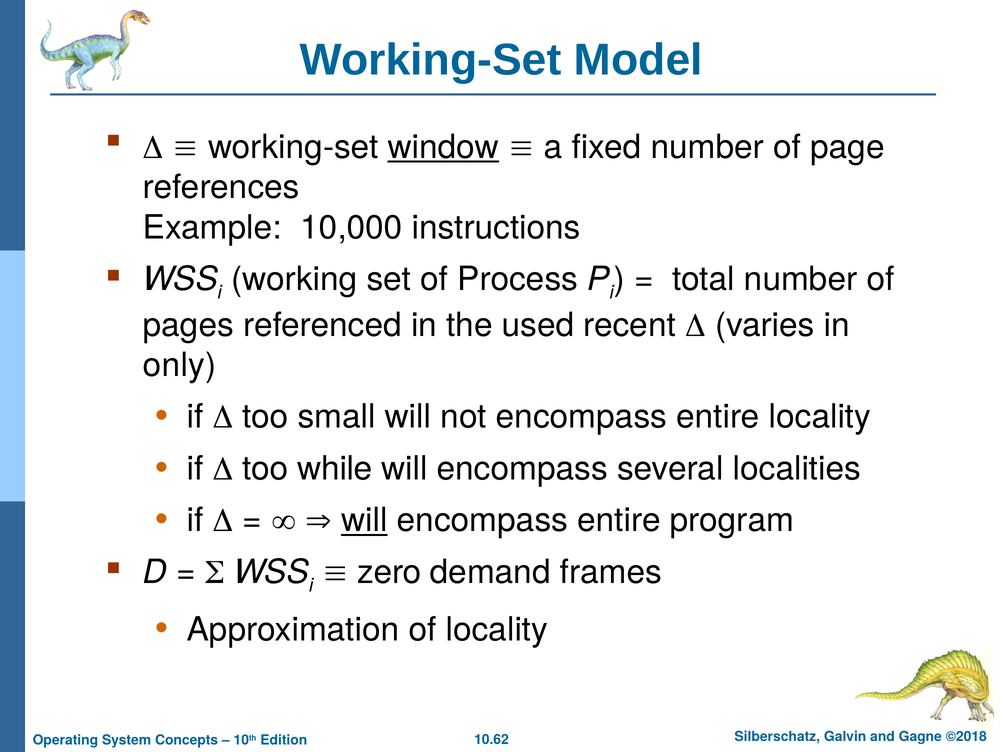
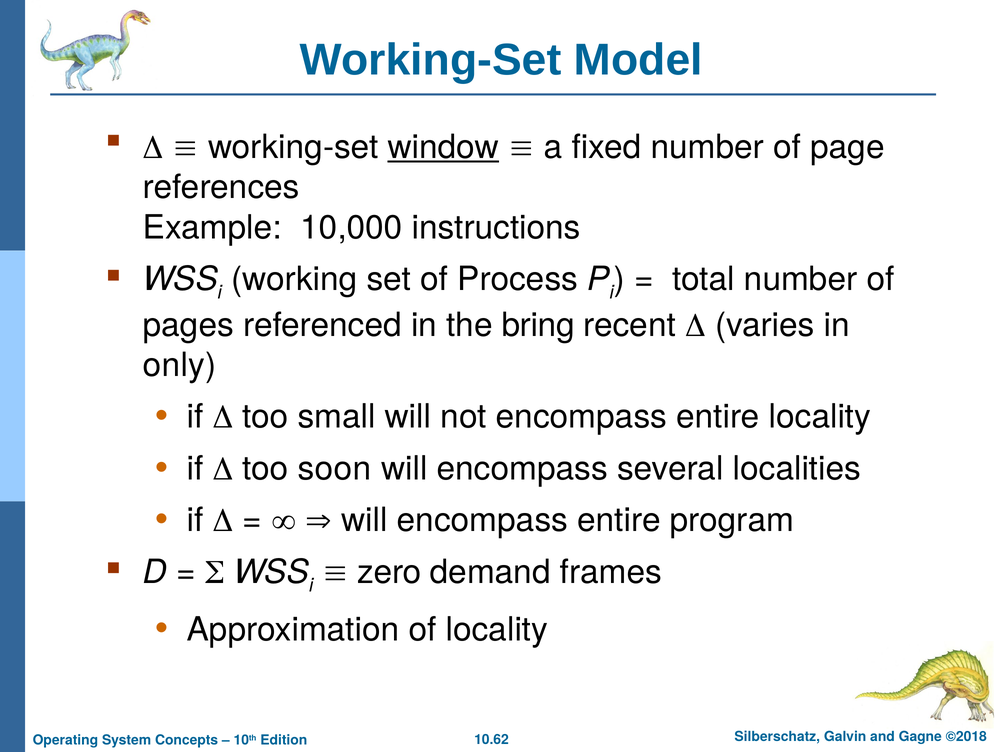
used: used -> bring (538, 325)
while: while -> soon (335, 469)
will underline: present -> none (364, 521)
